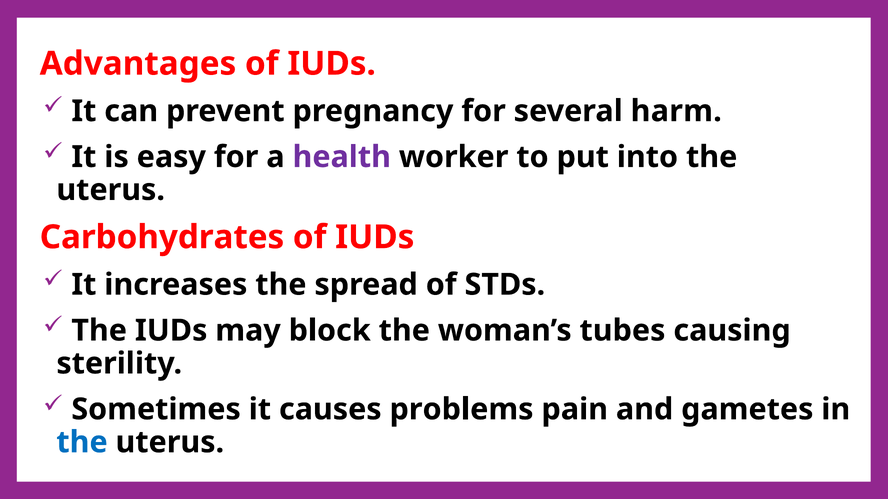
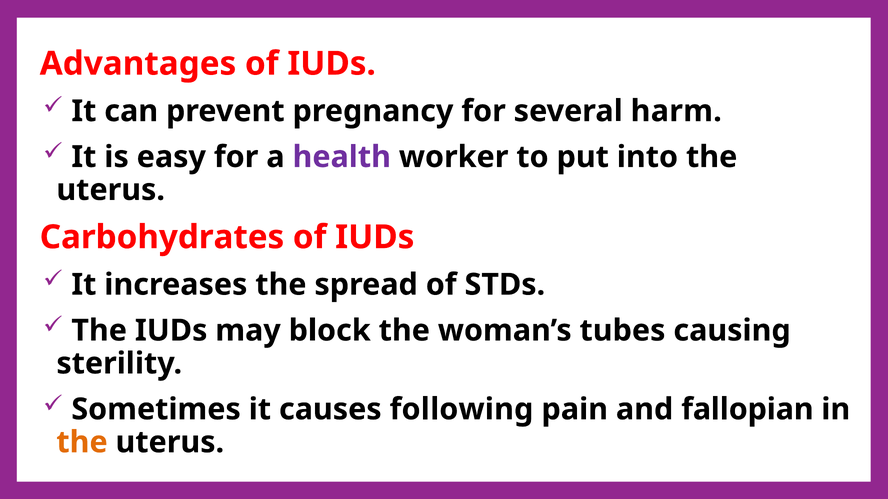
problems: problems -> following (461, 410)
gametes: gametes -> fallopian (747, 410)
the colour: blue -> orange (82, 443)
